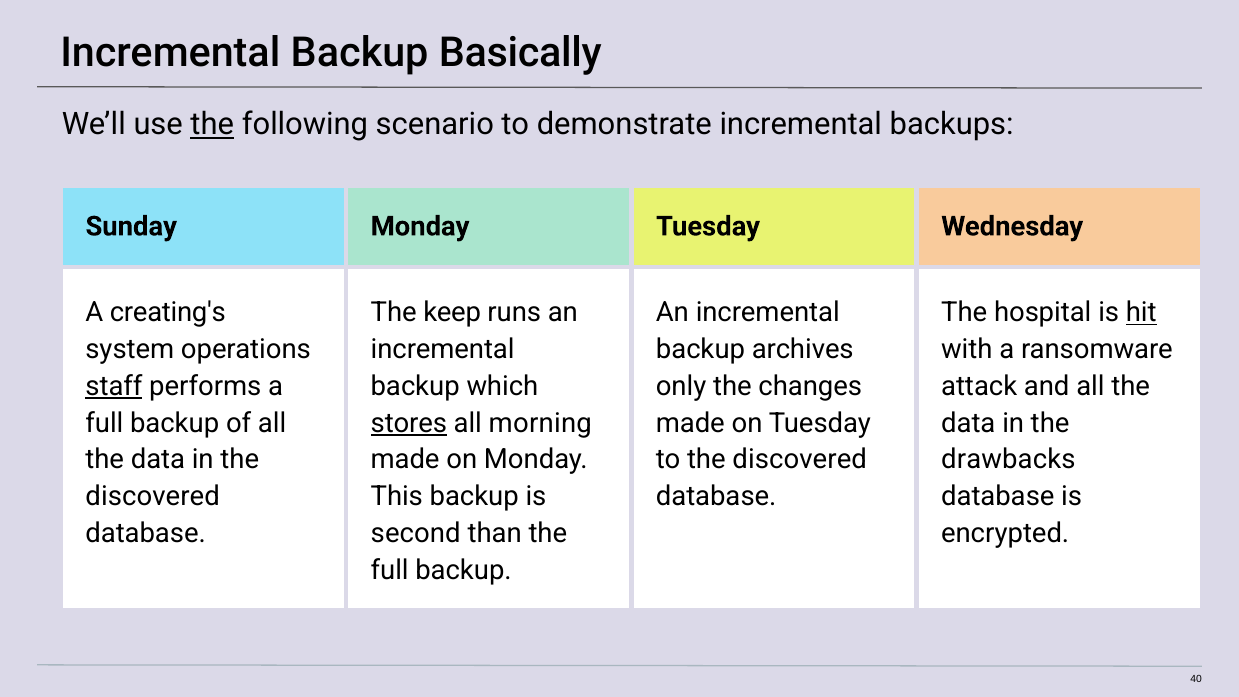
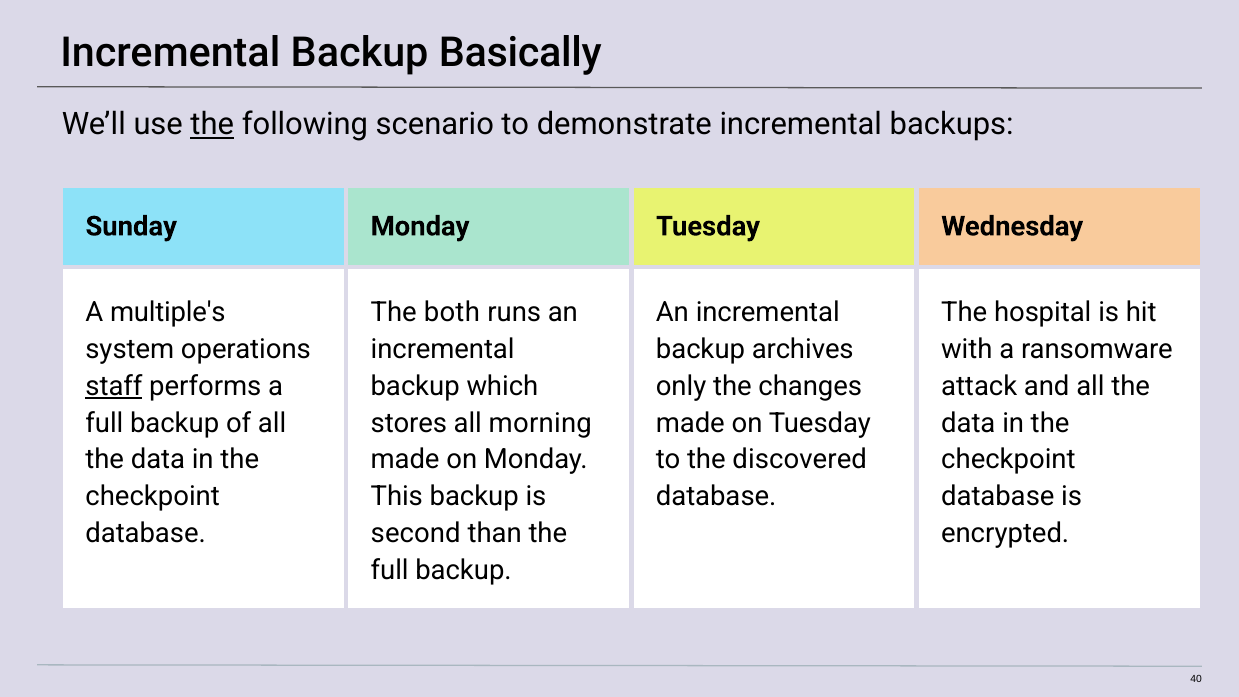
creating's: creating's -> multiple's (168, 313)
keep: keep -> both (452, 313)
hit underline: present -> none (1141, 313)
stores underline: present -> none (409, 423)
drawbacks: drawbacks -> checkpoint (1008, 460)
discovered: discovered -> checkpoint (153, 497)
